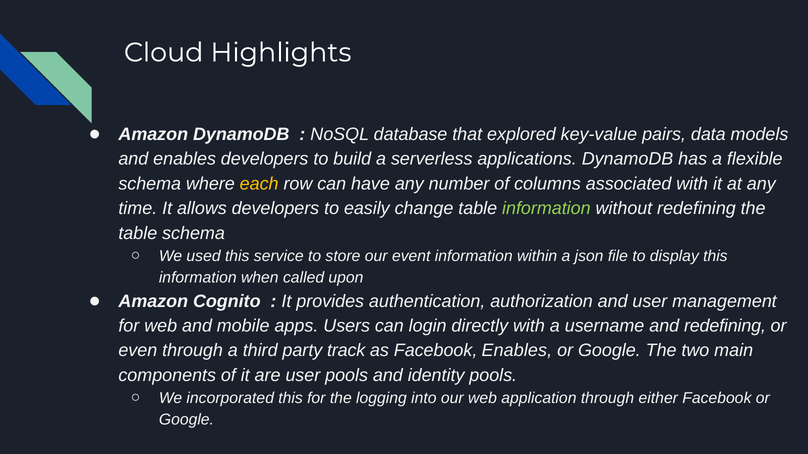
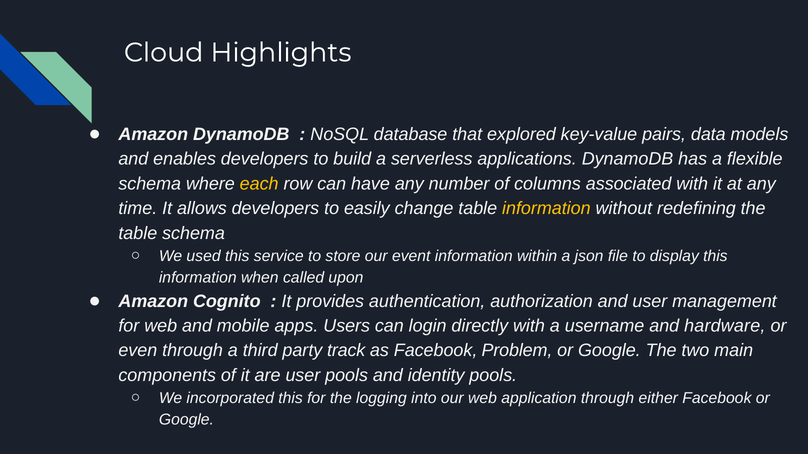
information colour: light green -> yellow (546, 209)
and redefining: redefining -> hardware (725, 326)
Facebook Enables: Enables -> Problem (517, 351)
